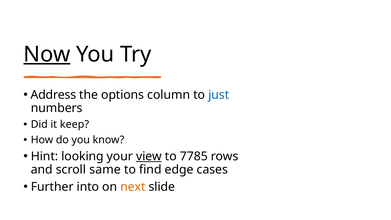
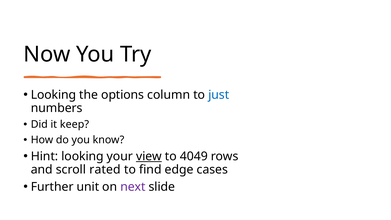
Now underline: present -> none (47, 54)
Address: Address -> Looking (53, 95)
7785: 7785 -> 4049 (194, 156)
same: same -> rated (105, 170)
into: into -> unit (88, 187)
next colour: orange -> purple (133, 187)
